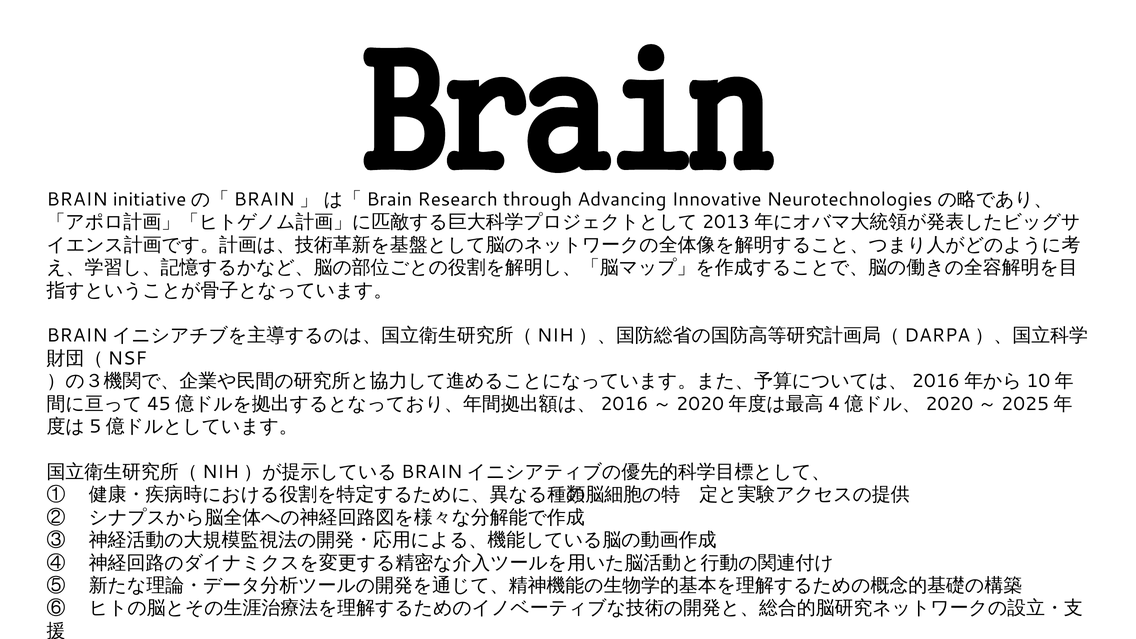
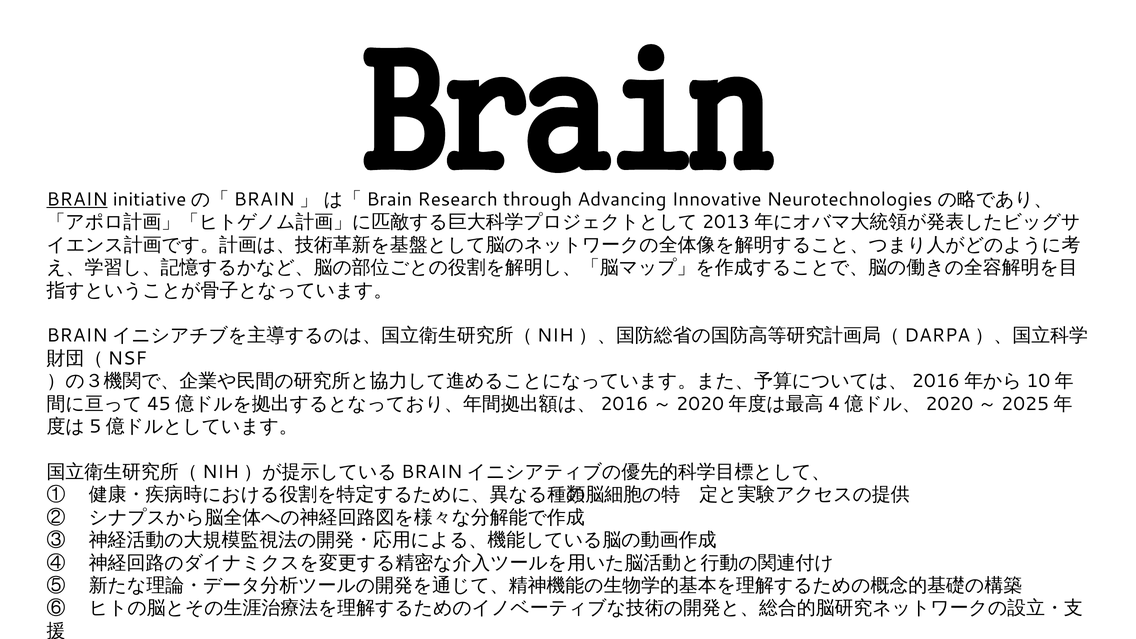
BRAIN underline: none -> present (77, 199)
